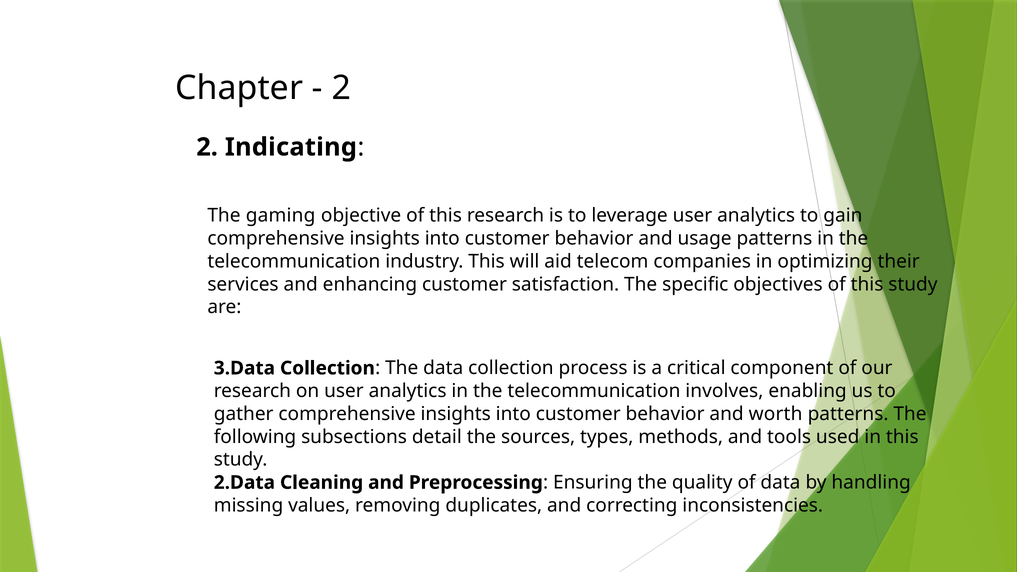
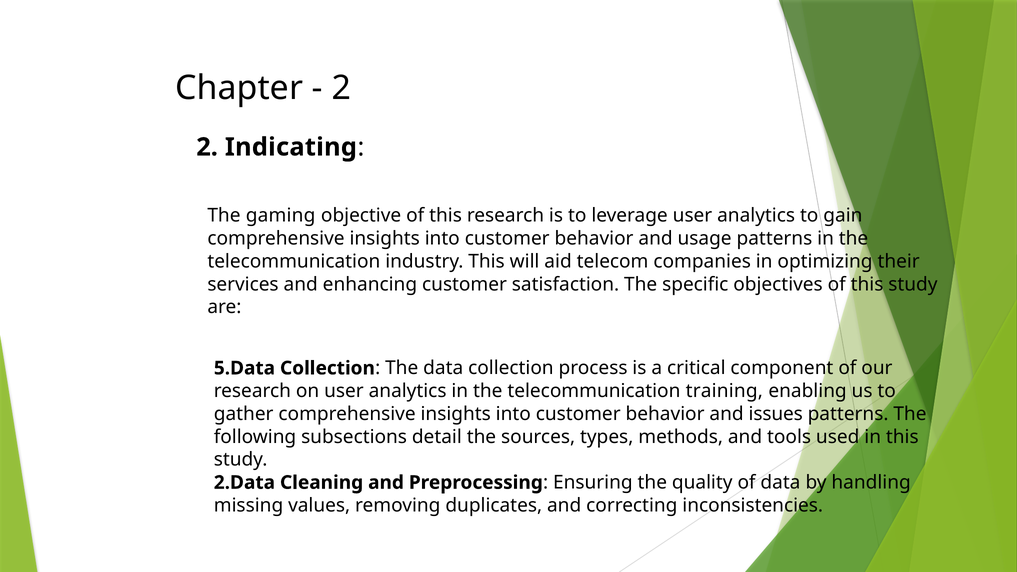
3.Data: 3.Data -> 5.Data (244, 368)
involves: involves -> training (724, 391)
worth: worth -> issues (776, 414)
